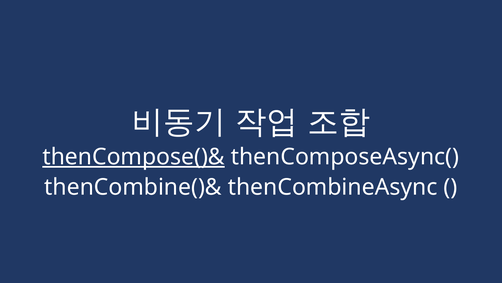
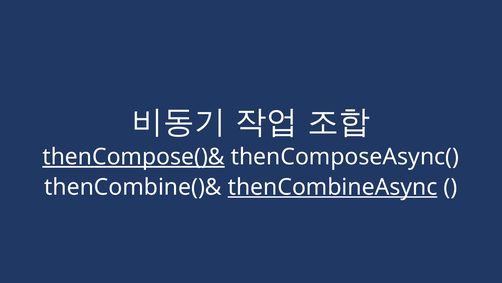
thenCombineAsync underline: none -> present (333, 187)
